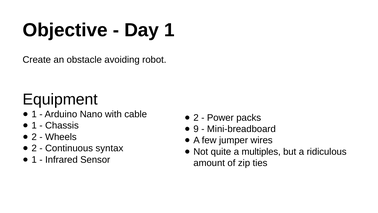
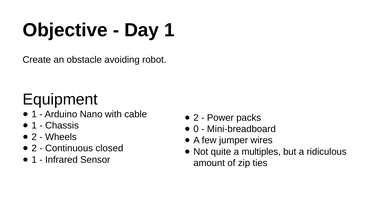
9: 9 -> 0 (196, 129)
syntax: syntax -> closed (109, 148)
